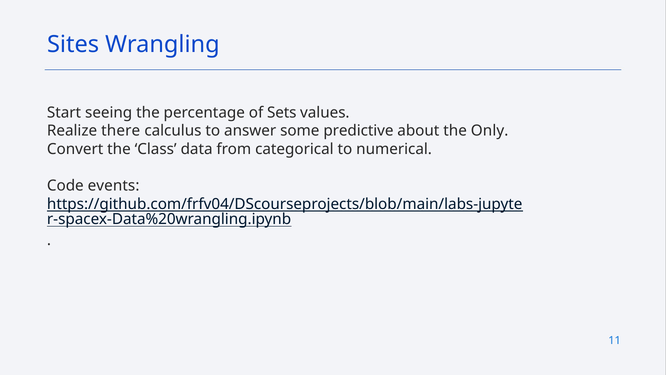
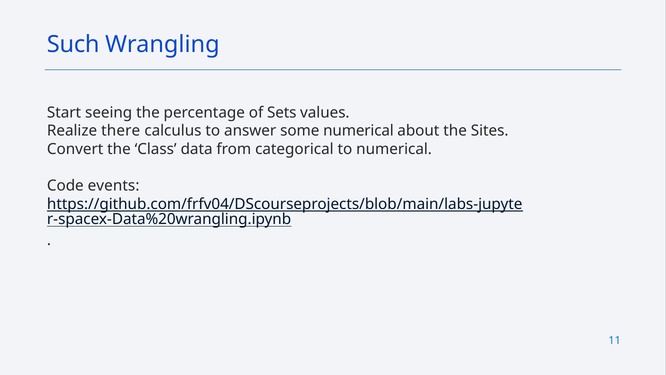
Sites: Sites -> Such (73, 44)
some predictive: predictive -> numerical (358, 131)
Only: Only -> Sites (490, 131)
